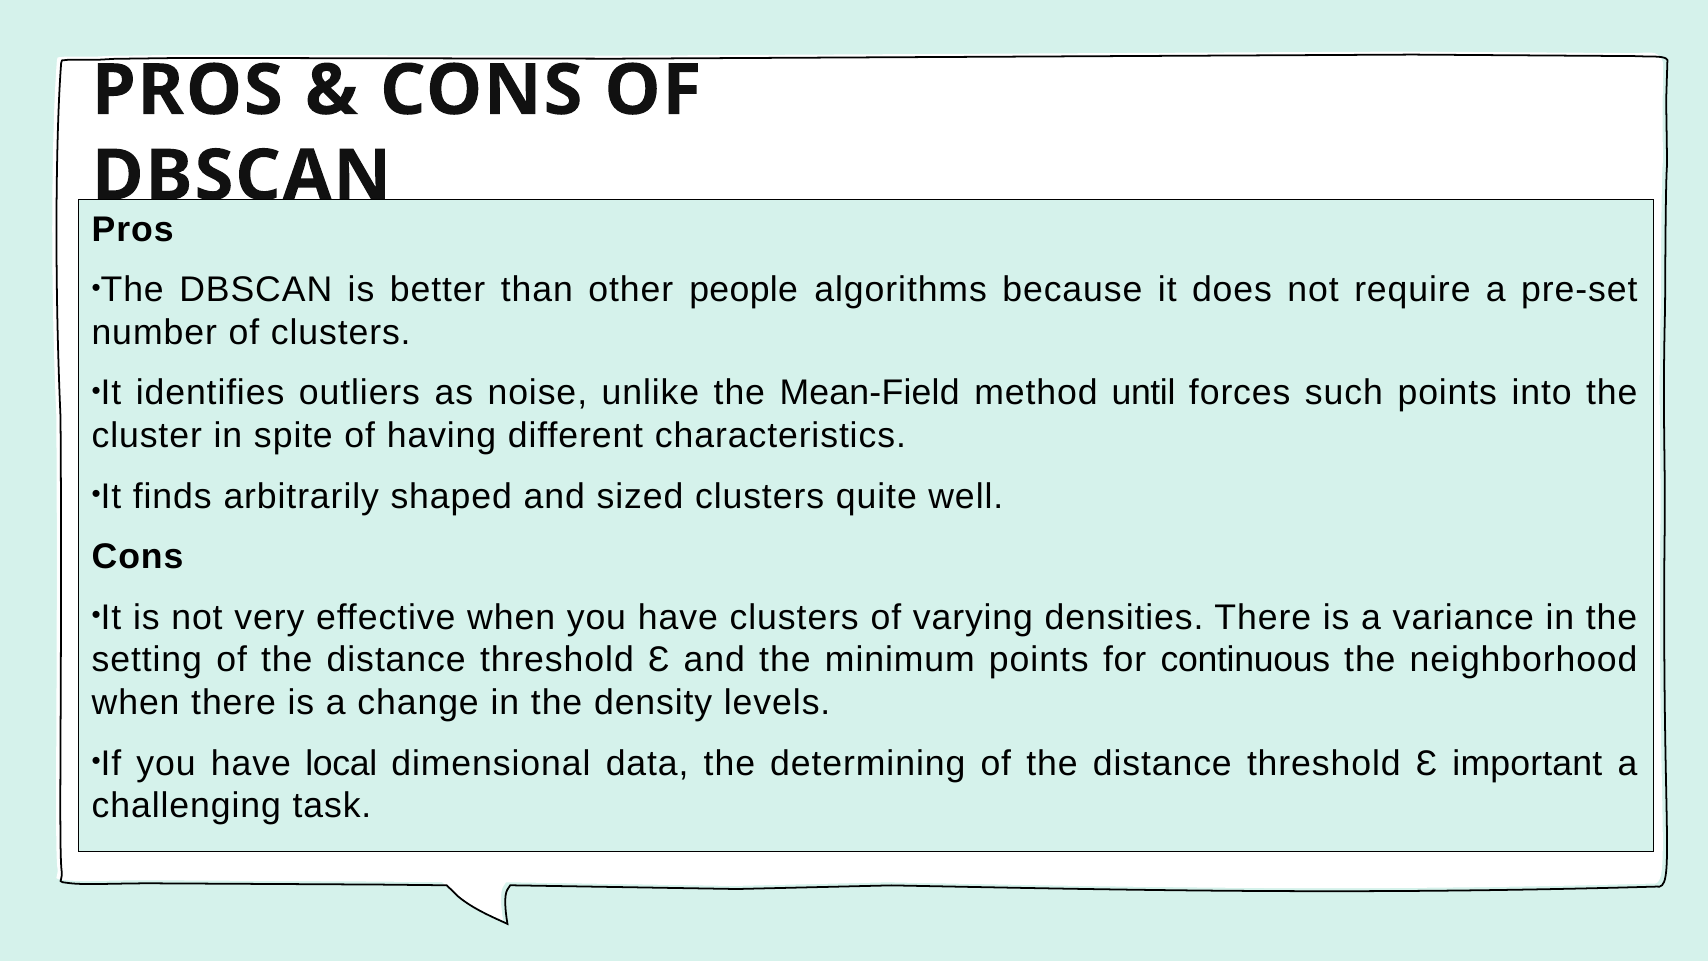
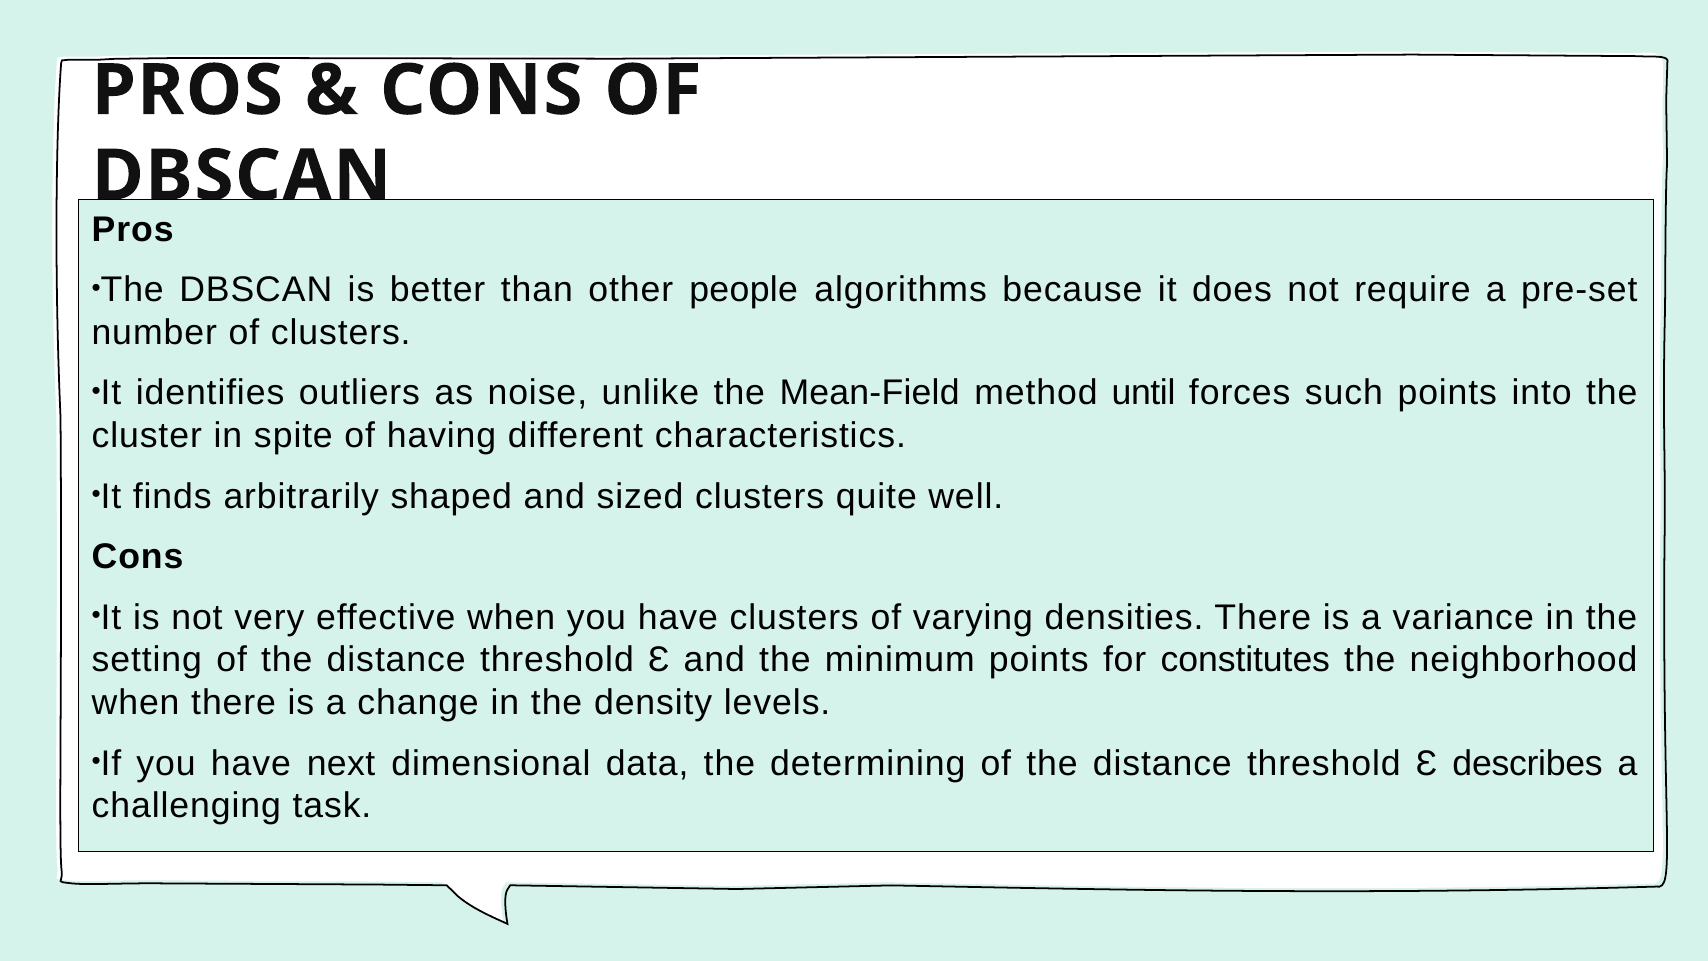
continuous: continuous -> constitutes (1245, 660)
local: local -> next (341, 763)
important: important -> describes (1528, 763)
